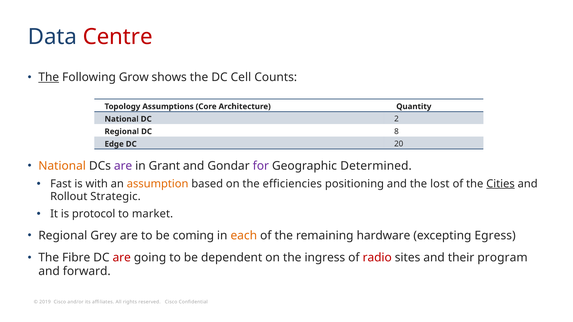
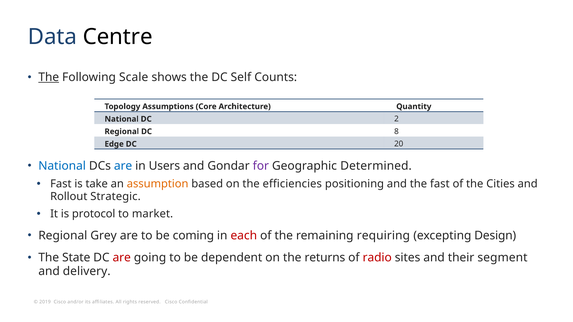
Centre colour: red -> black (118, 37)
Grow: Grow -> Scale (134, 77)
Cell: Cell -> Self (241, 77)
National colour: orange -> blue (62, 166)
are colour: purple -> blue (123, 166)
Grant: Grant -> Users (164, 166)
with: with -> take (97, 184)
the lost: lost -> fast (440, 184)
Cities underline: present -> none (500, 184)
each colour: orange -> red (244, 236)
hardware: hardware -> requiring (383, 236)
Egress: Egress -> Design (495, 236)
Fibre: Fibre -> State (76, 258)
ingress: ingress -> returns (325, 258)
program: program -> segment (502, 258)
forward: forward -> delivery (87, 272)
